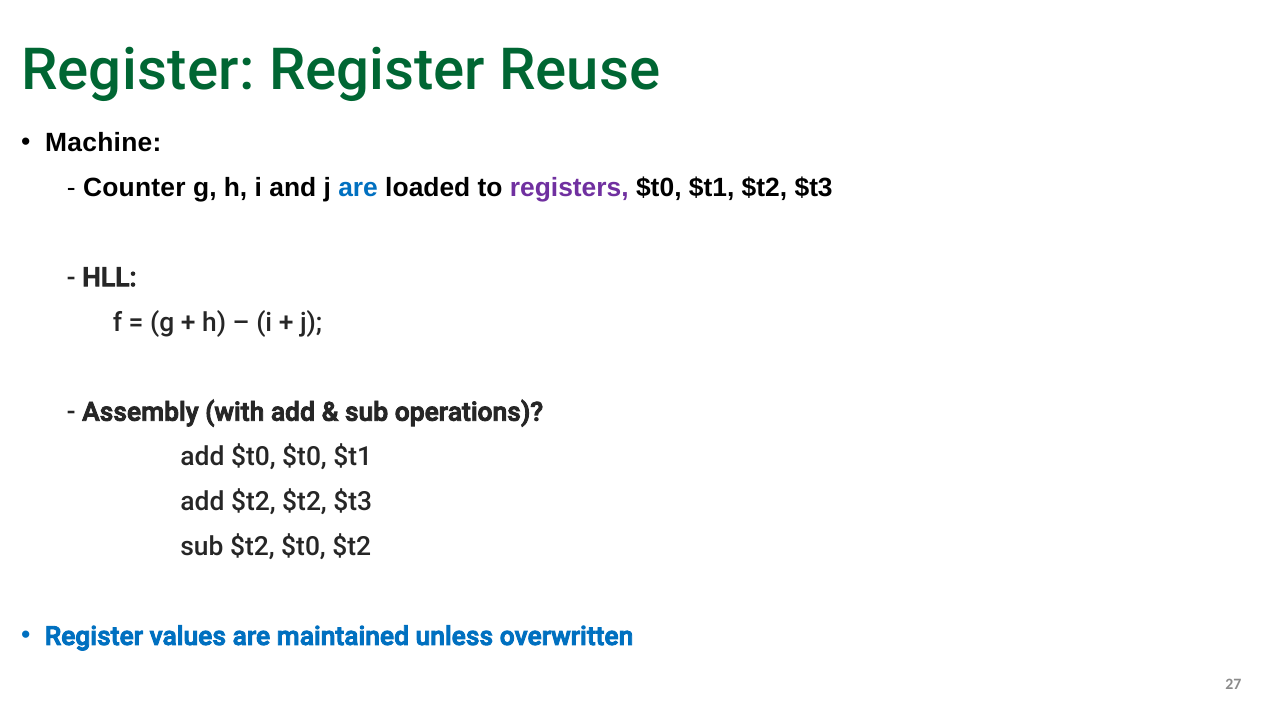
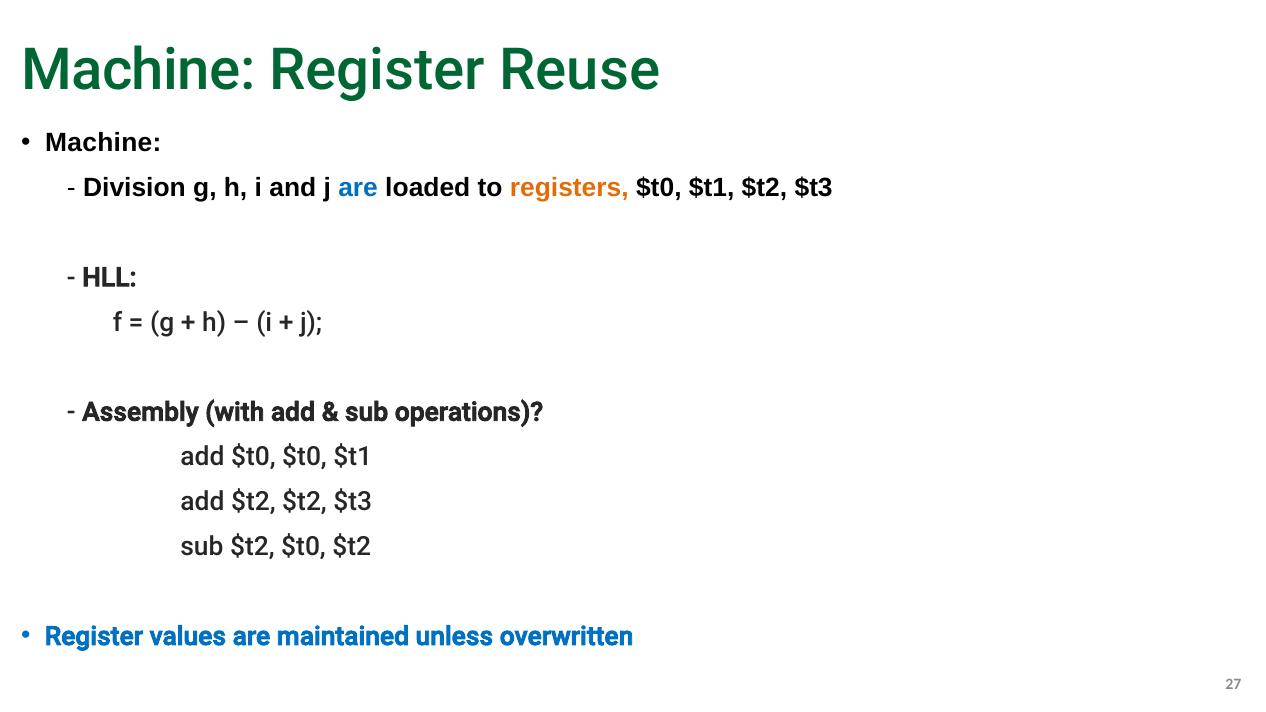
Register: Register -> Machine (138, 70)
Counter: Counter -> Division (134, 188)
registers colour: purple -> orange (569, 188)
